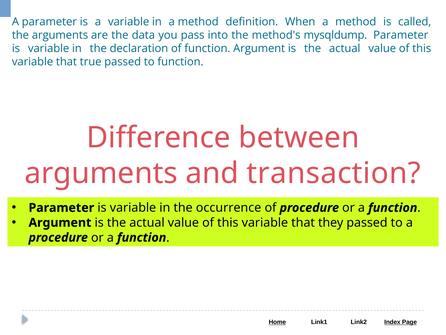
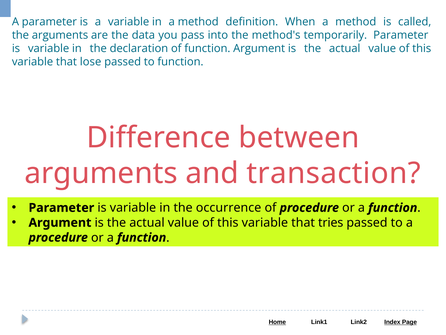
mysqldump: mysqldump -> temporarily (335, 35)
true: true -> lose (91, 62)
they: they -> tries (331, 222)
